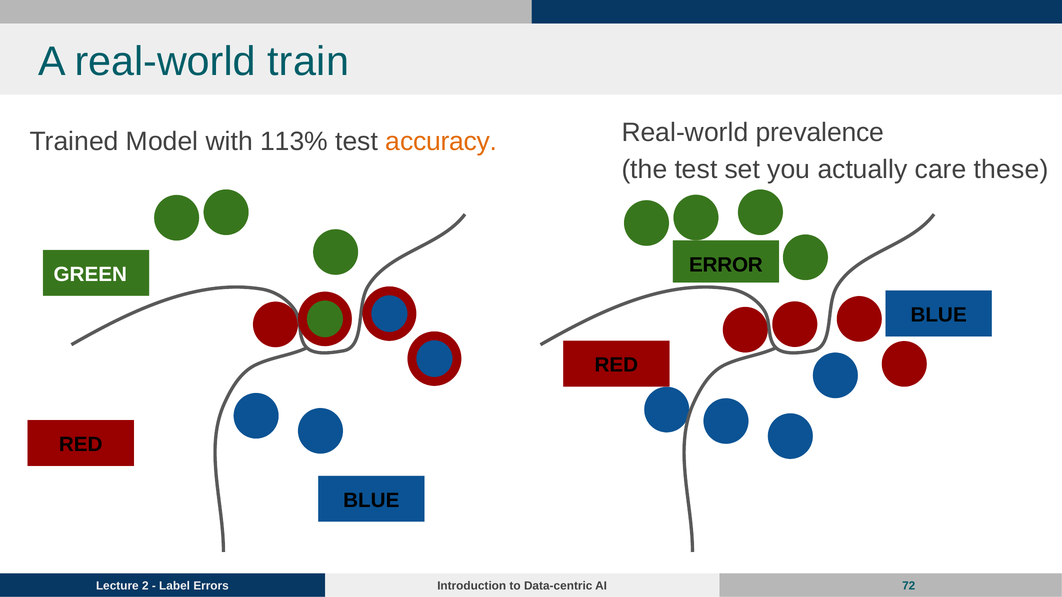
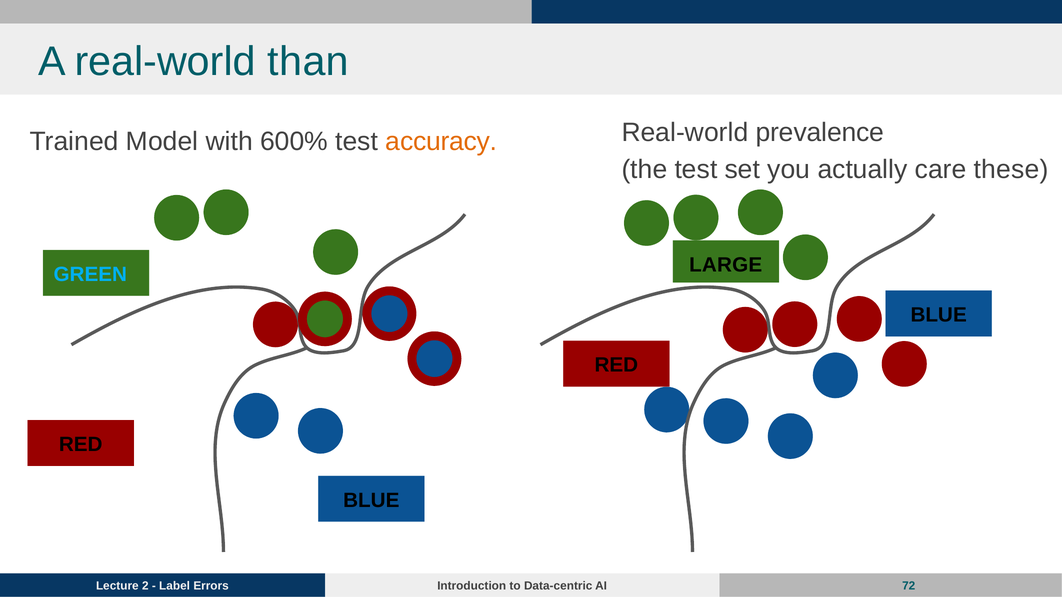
train: train -> than (308, 62)
113%: 113% -> 600% (294, 142)
ERROR: ERROR -> LARGE (726, 265)
GREEN colour: white -> light blue (90, 275)
